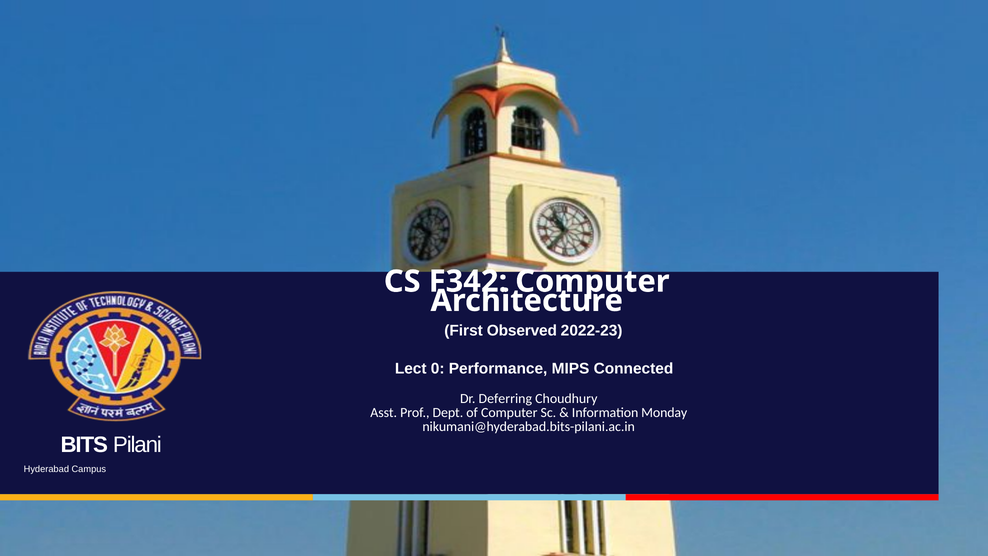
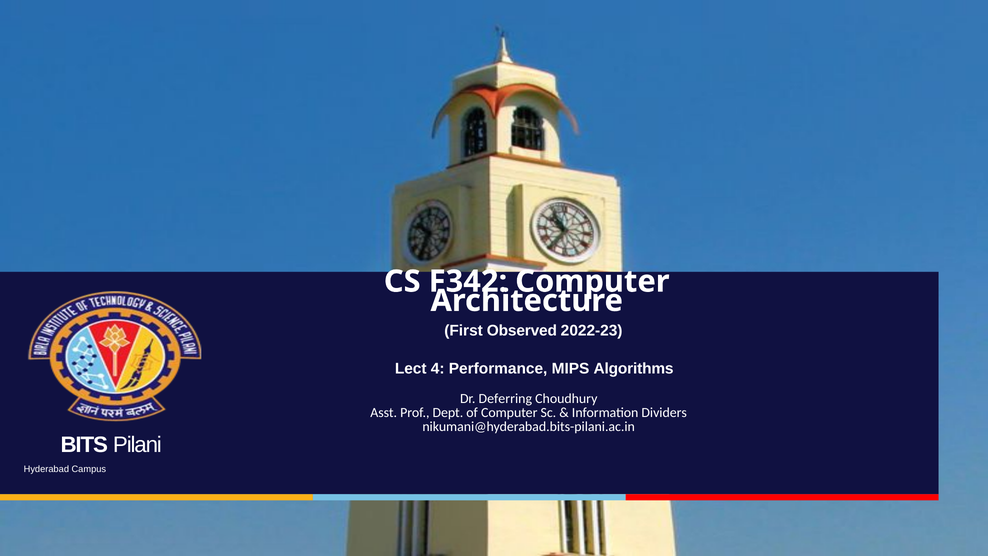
0: 0 -> 4 (438, 369)
Connected: Connected -> Algorithms (634, 369)
Monday: Monday -> Dividers (664, 412)
